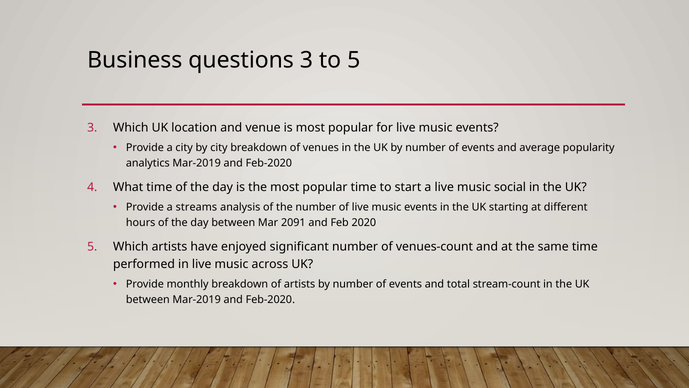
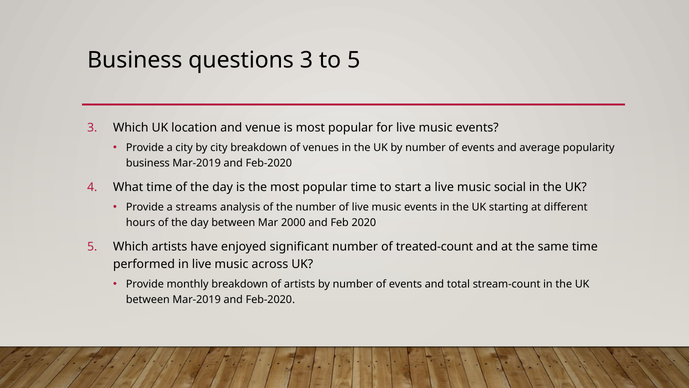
analytics: analytics -> business (148, 163)
2091: 2091 -> 2000 (293, 222)
venues-count: venues-count -> treated-count (435, 246)
